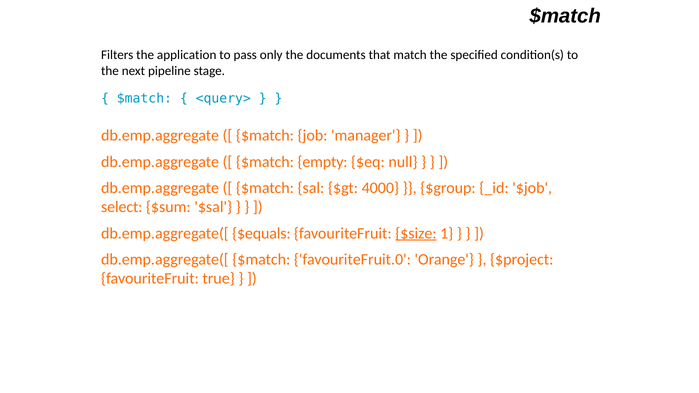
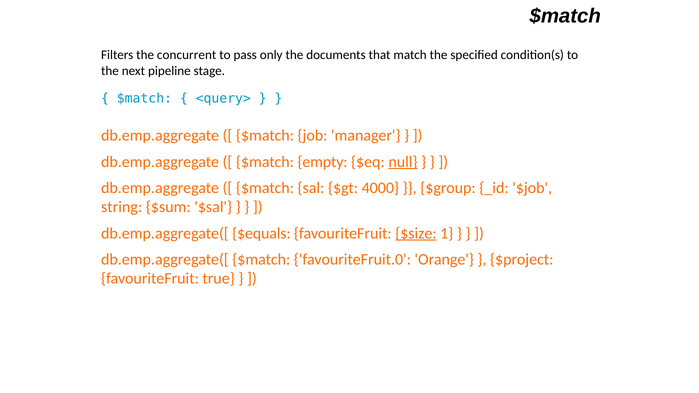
application: application -> concurrent (187, 55)
null underline: none -> present (403, 162)
select: select -> string (122, 207)
